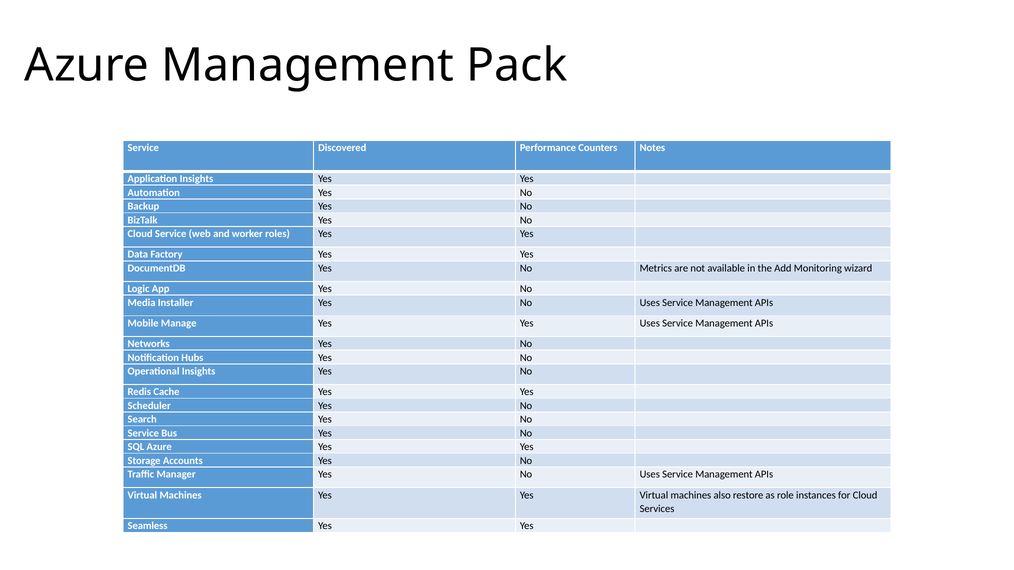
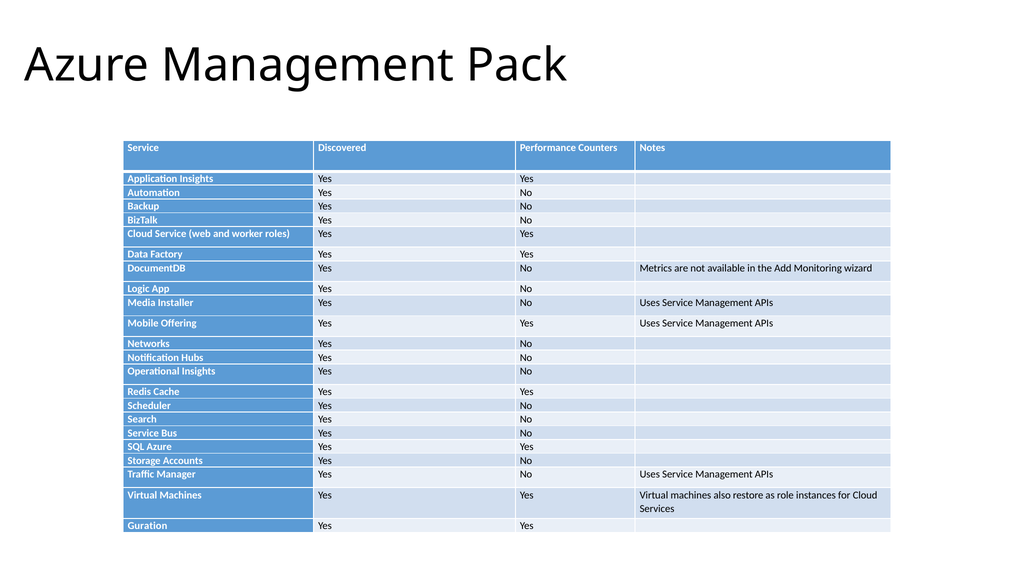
Manage: Manage -> Offering (179, 323)
Seamless: Seamless -> Guration (147, 526)
